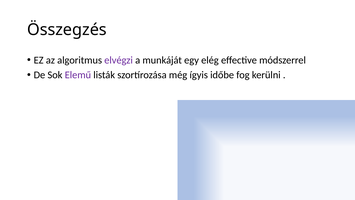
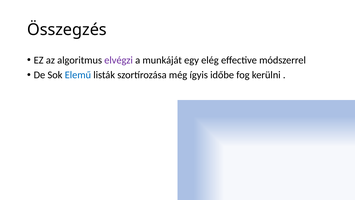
Elemű colour: purple -> blue (78, 75)
